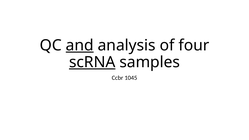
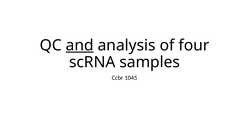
scRNA underline: present -> none (92, 62)
